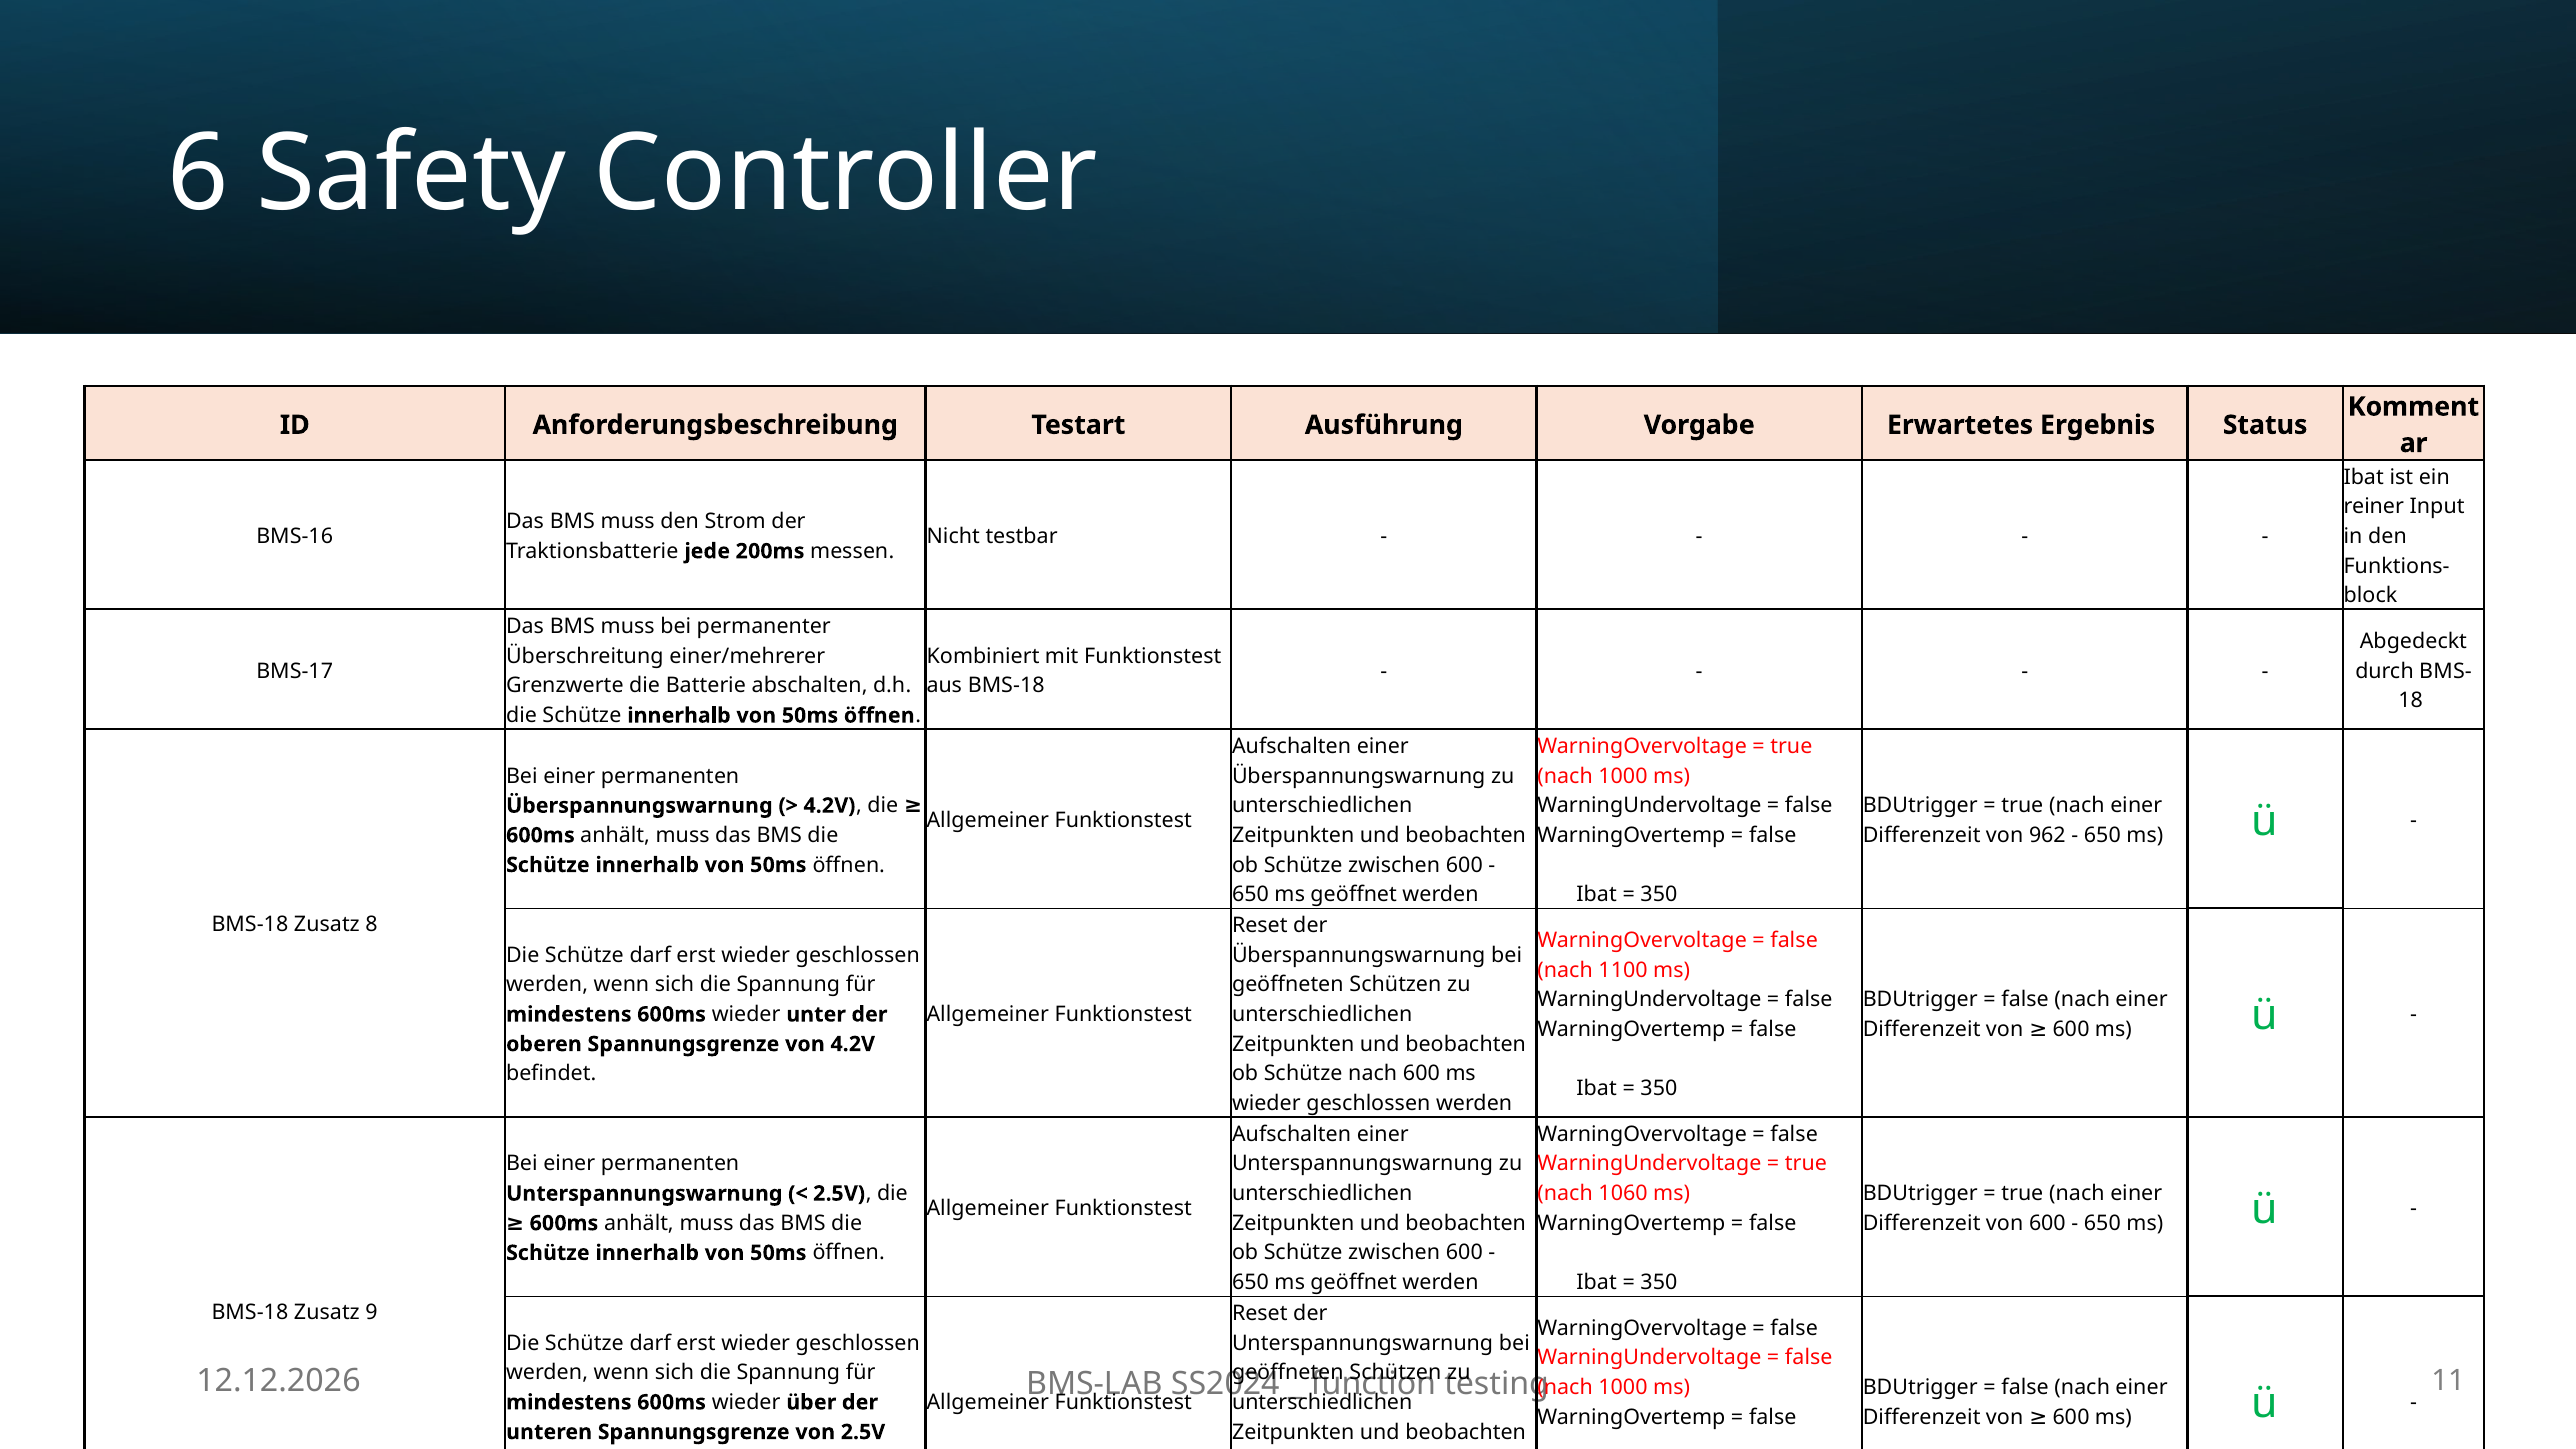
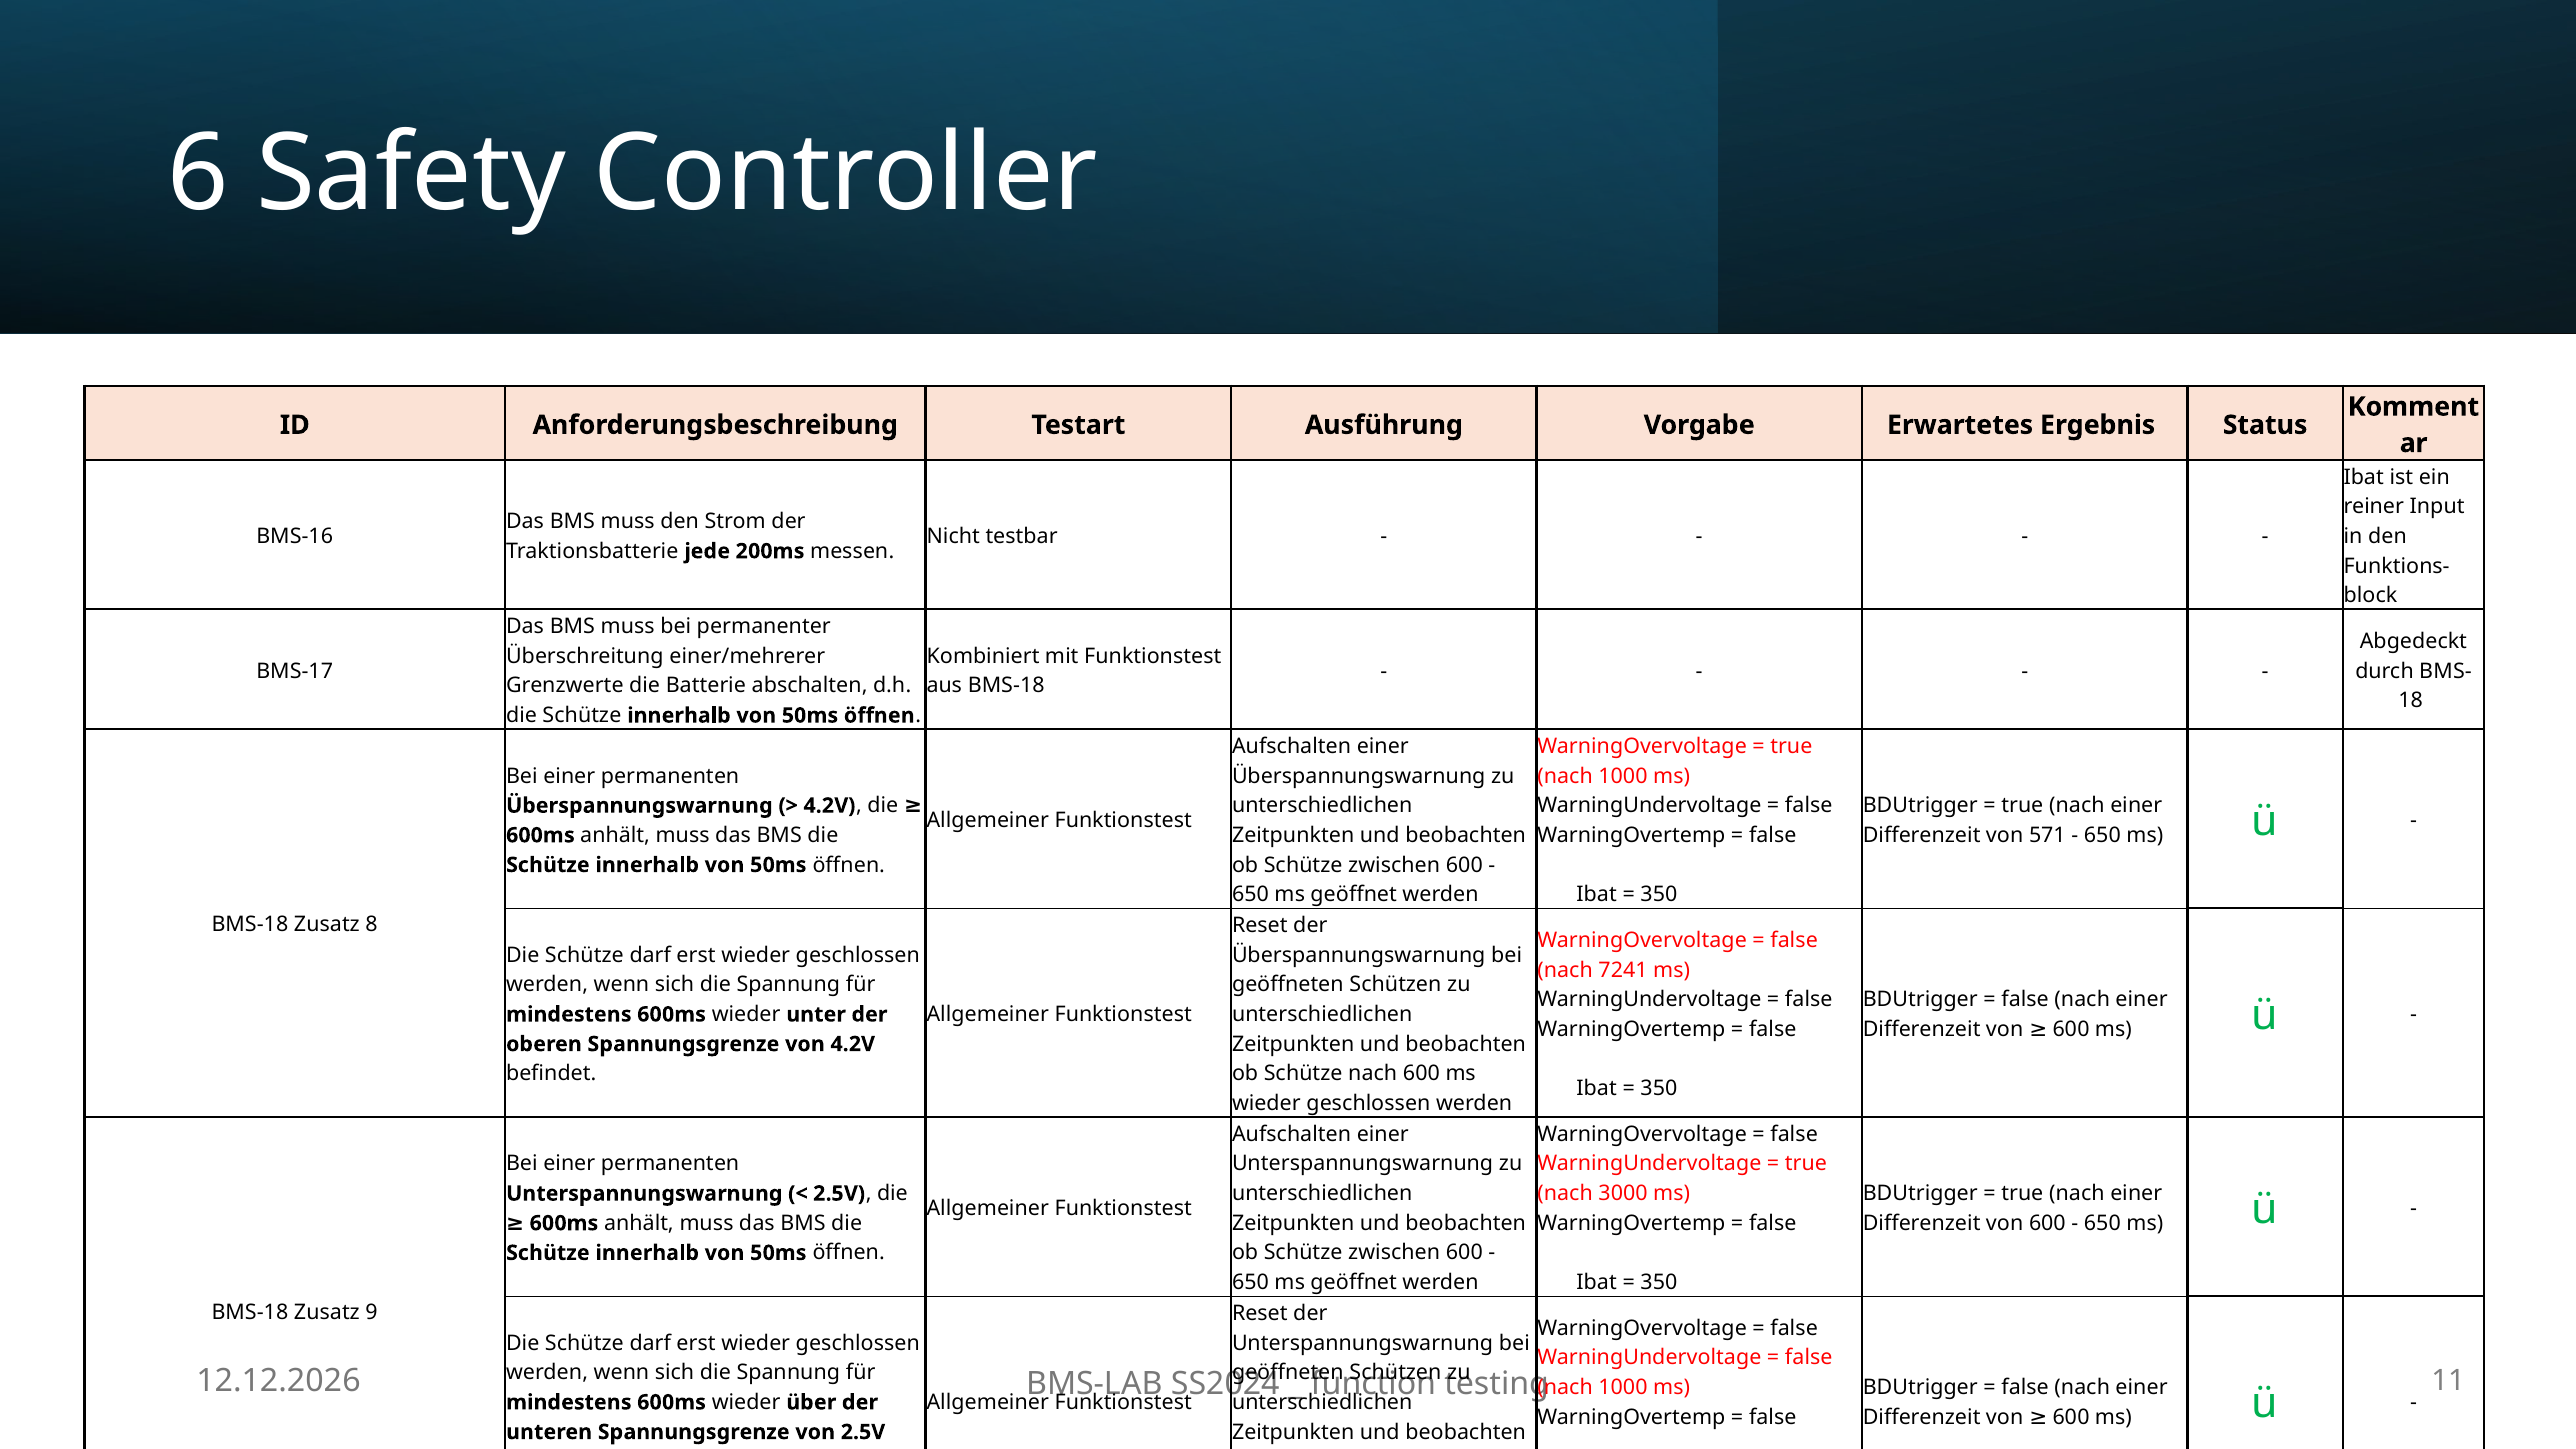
962: 962 -> 571 (2047, 835)
1100: 1100 -> 7241 (1623, 970)
1060: 1060 -> 3000 (1623, 1194)
